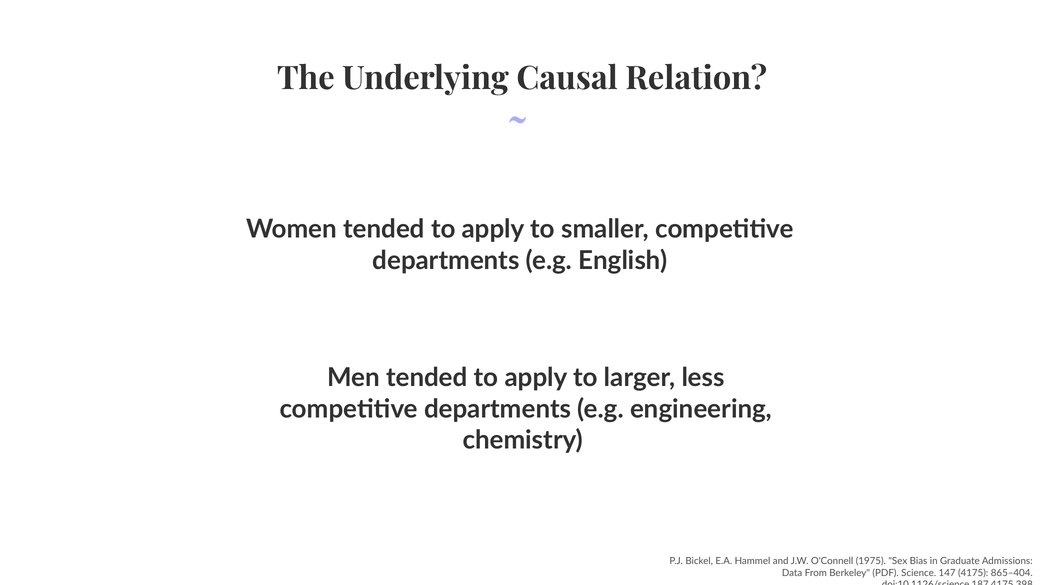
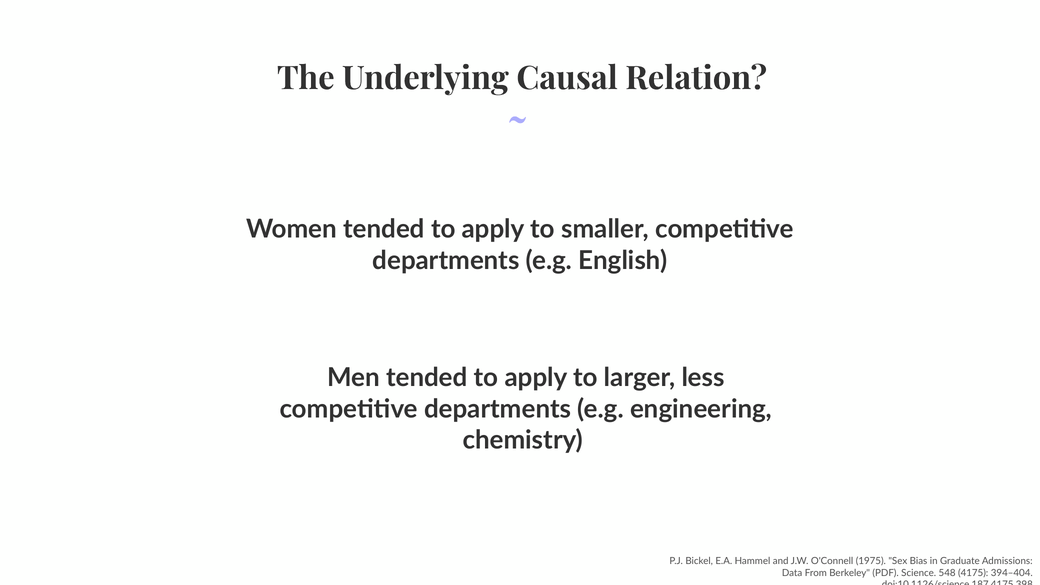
147: 147 -> 548 (947, 573)
865–404: 865–404 -> 394–404 (1012, 573)
